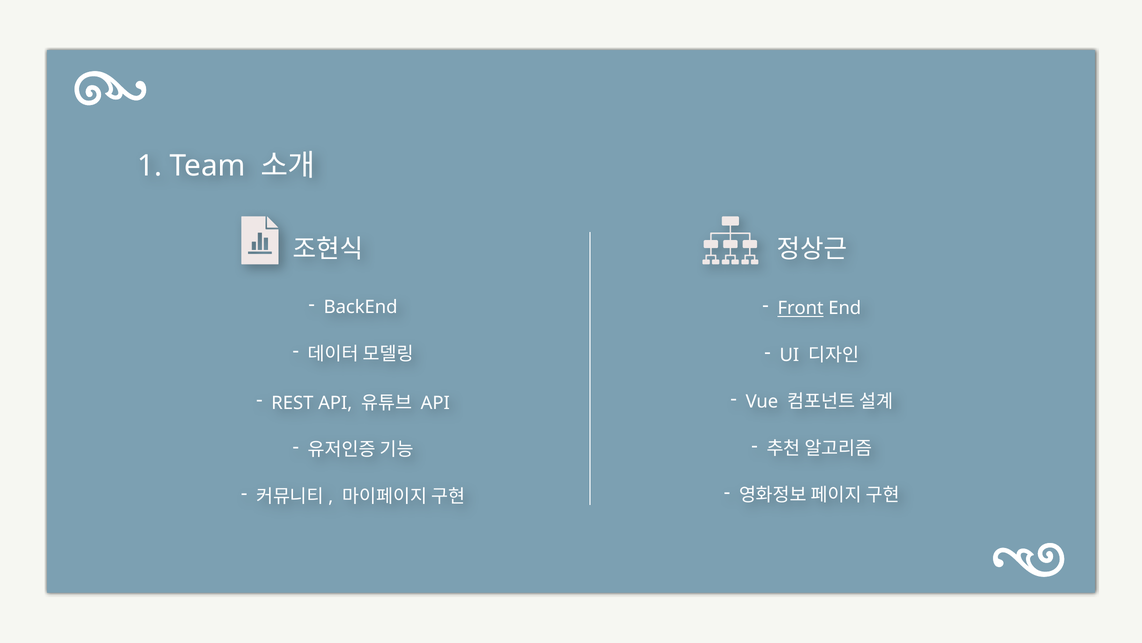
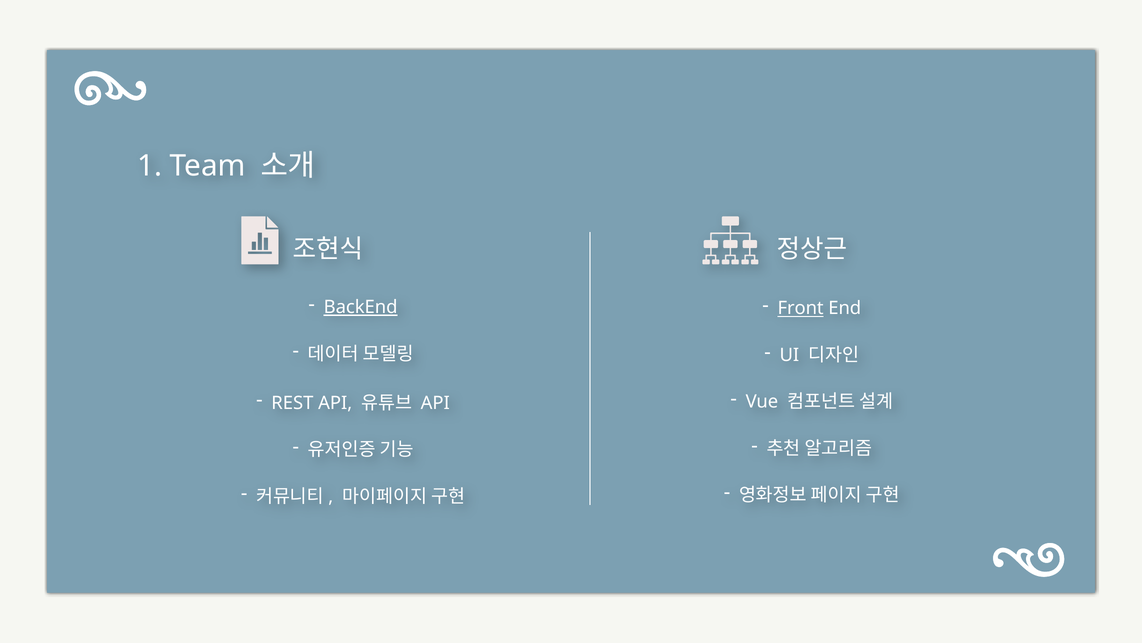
BackEnd underline: none -> present (361, 307)
